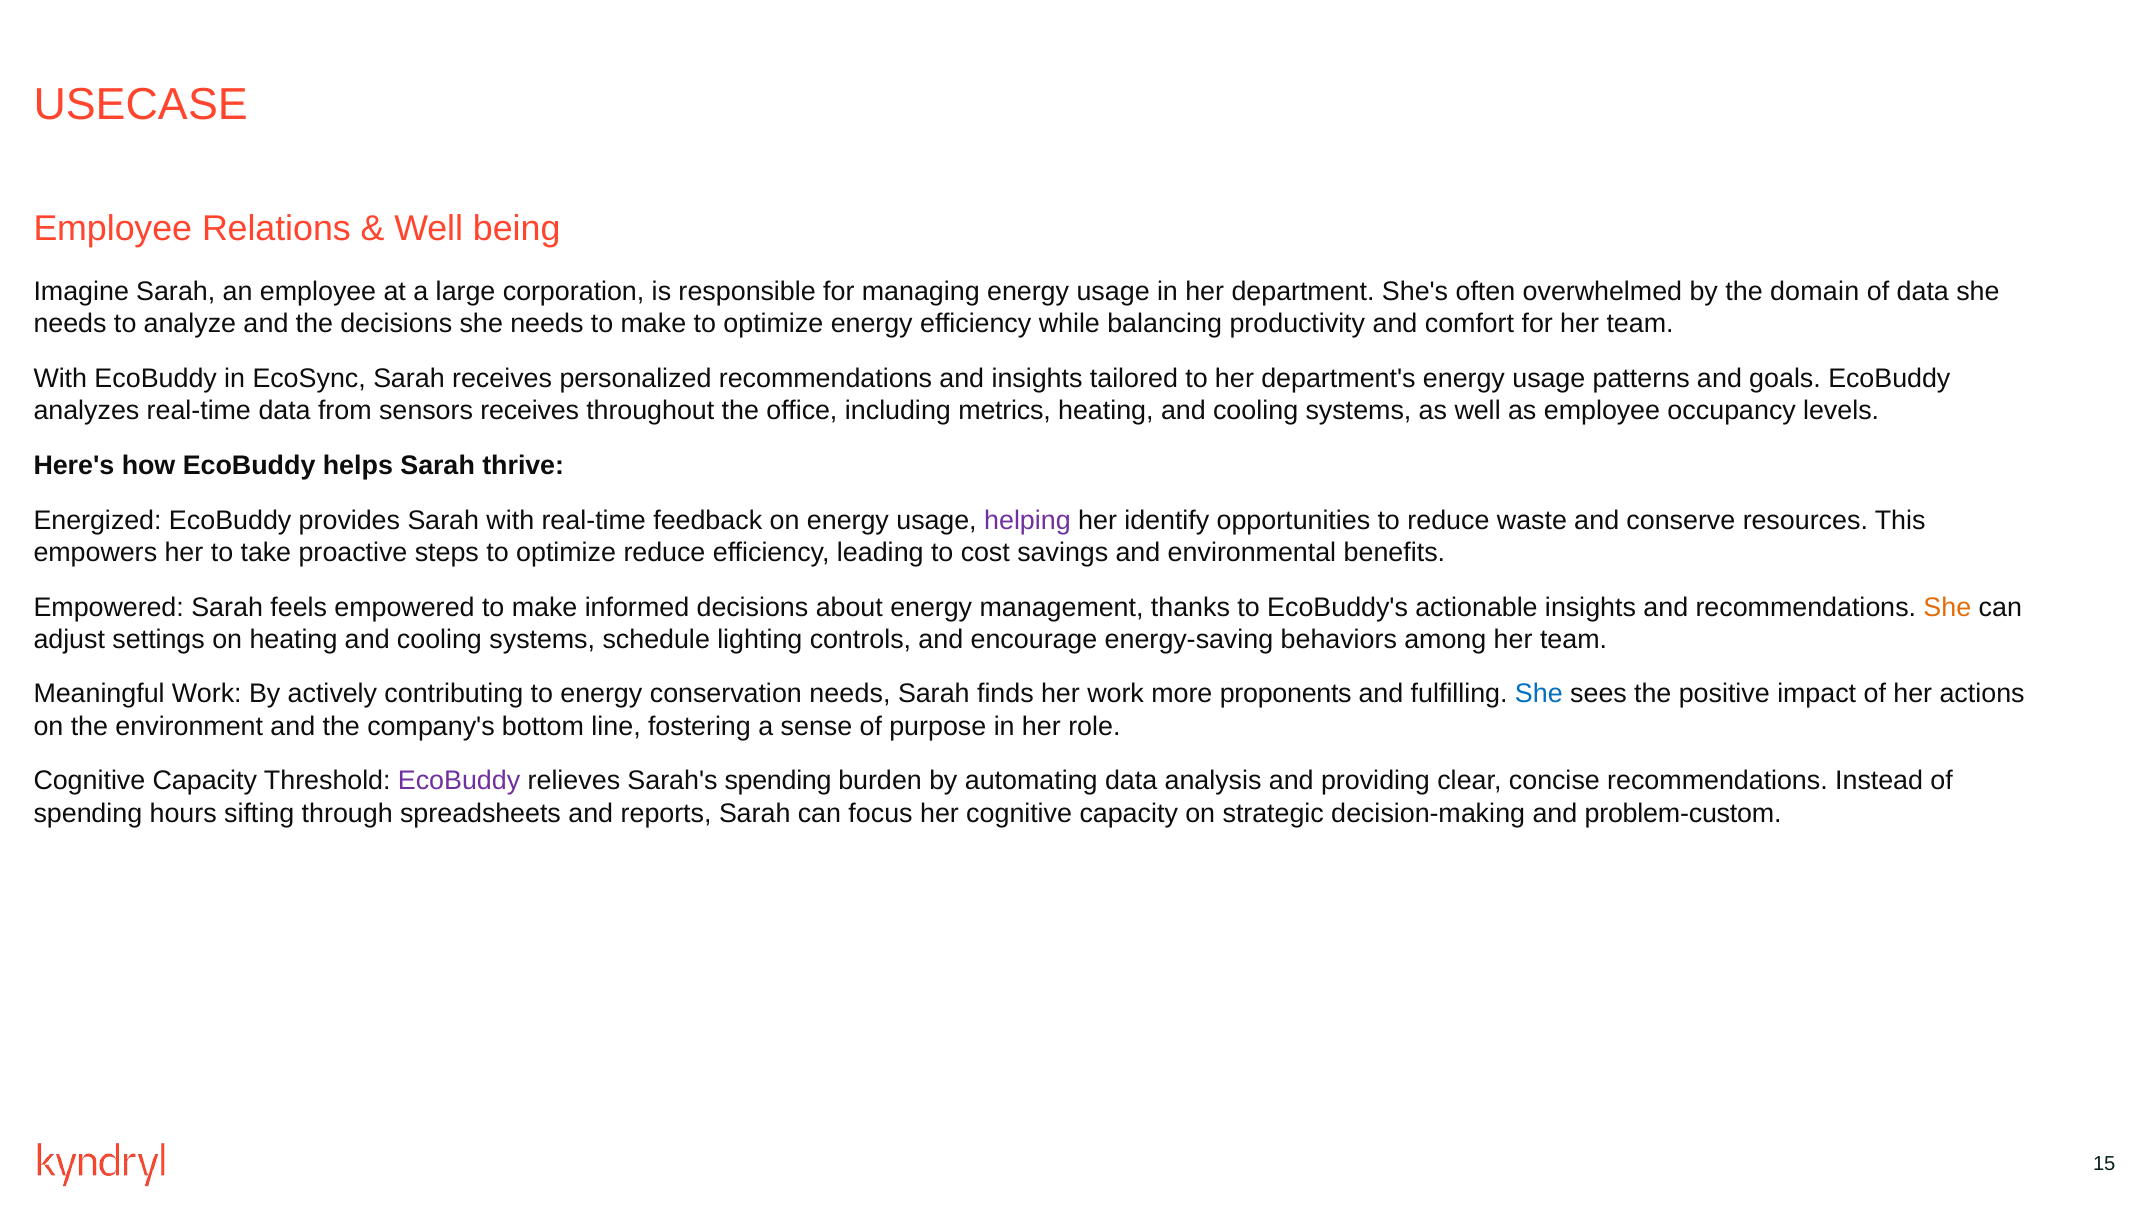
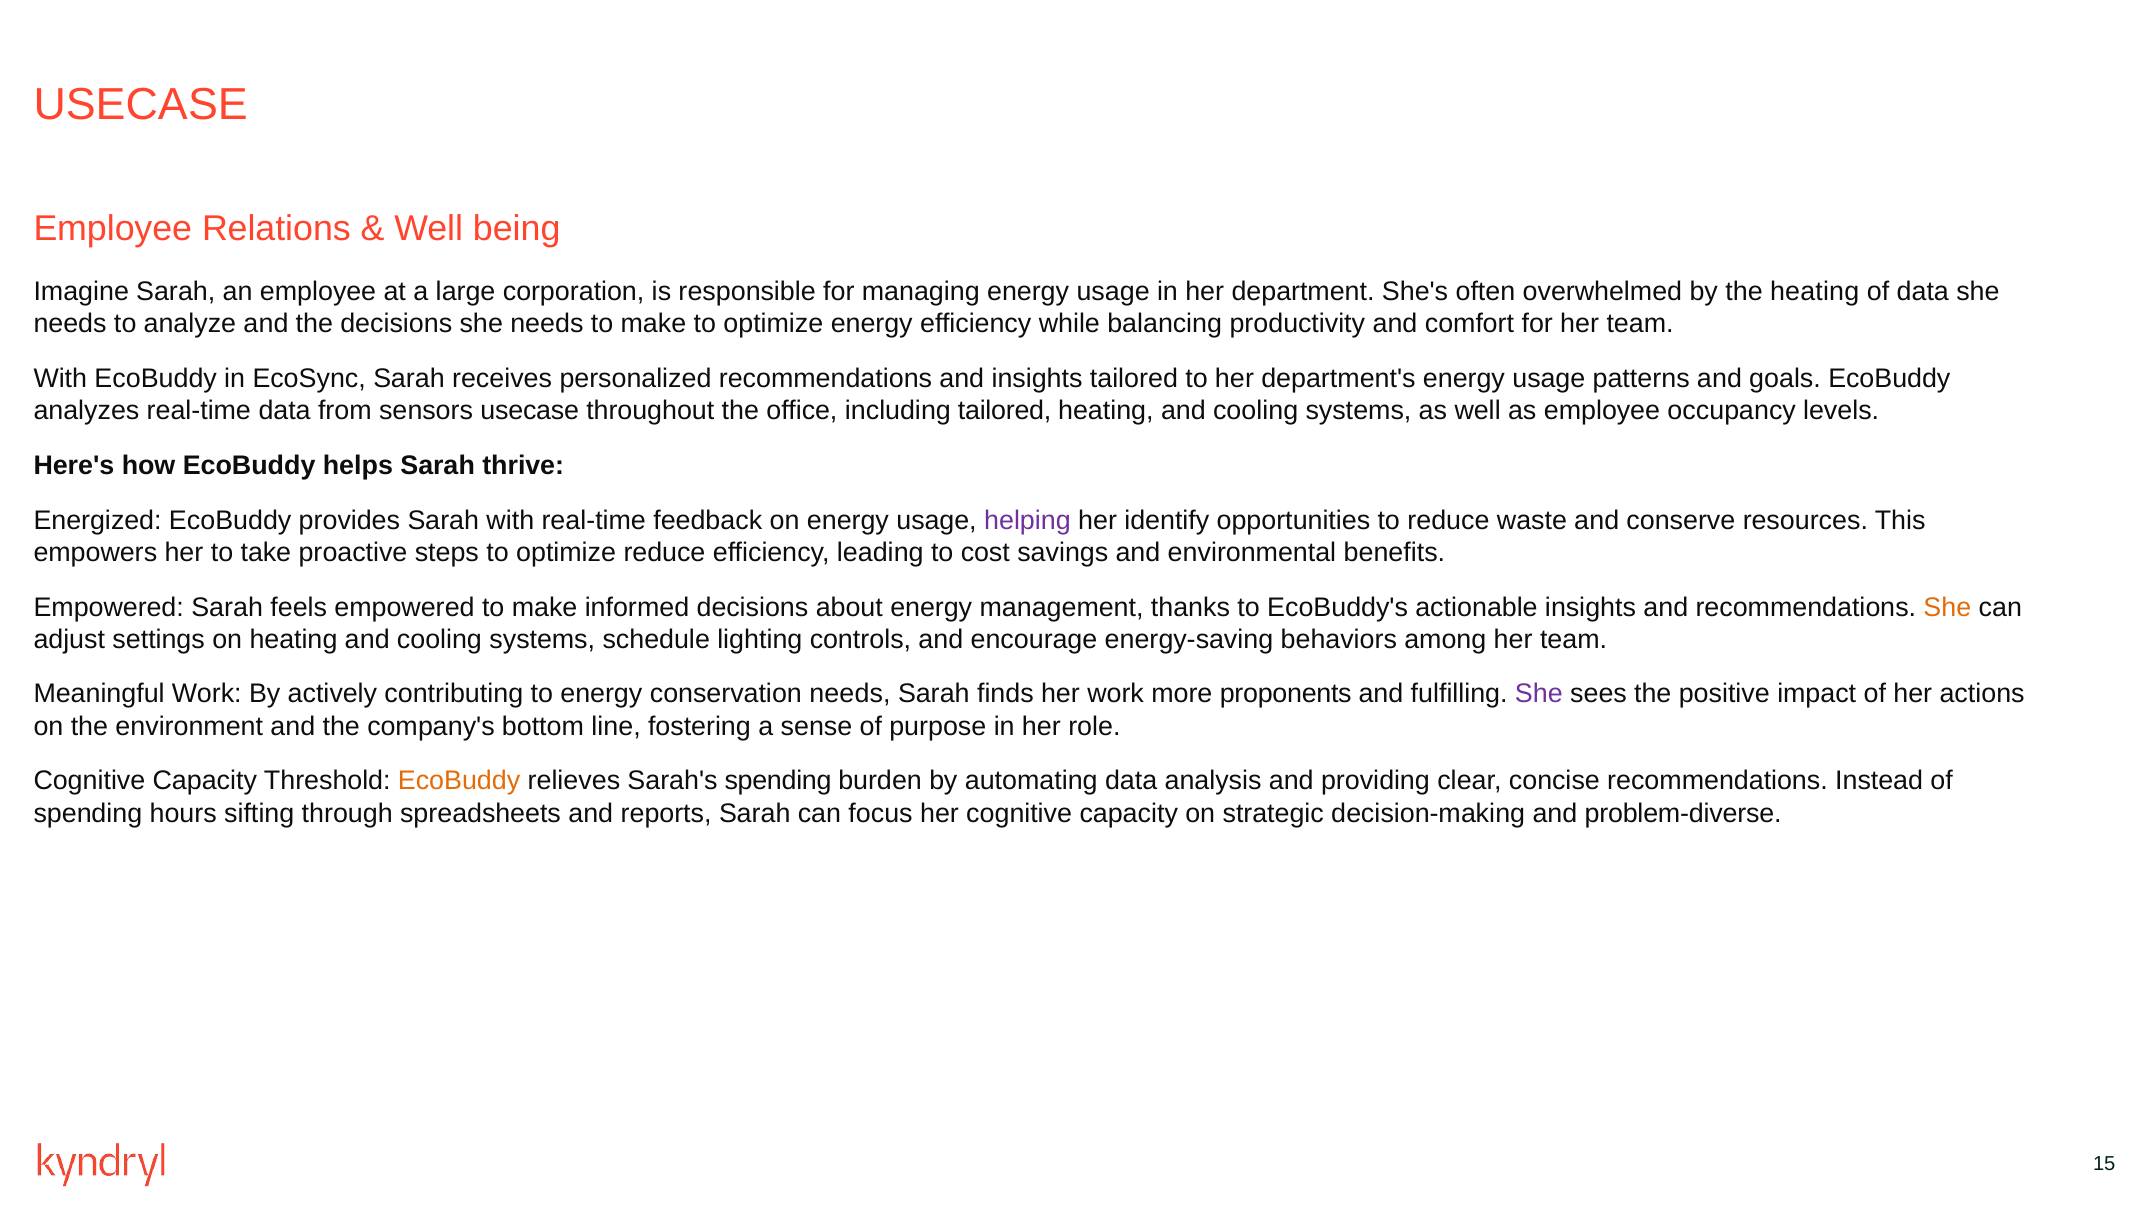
the domain: domain -> heating (1815, 292)
sensors receives: receives -> usecase (530, 411)
including metrics: metrics -> tailored (1005, 411)
She colour: blue -> purple (1539, 694)
EcoBuddy colour: purple -> orange (459, 781)
problem-custom: problem-custom -> problem-diverse (1683, 813)
